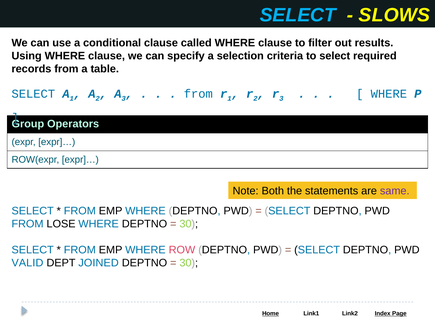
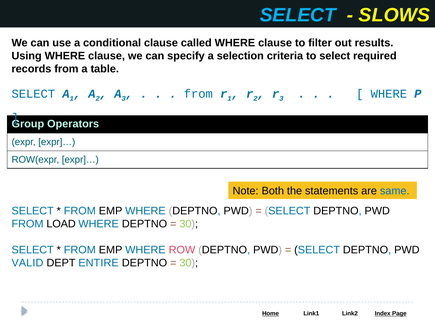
same colour: purple -> blue (395, 191)
LOSE: LOSE -> LOAD (61, 224)
JOINED: JOINED -> ENTIRE (99, 263)
